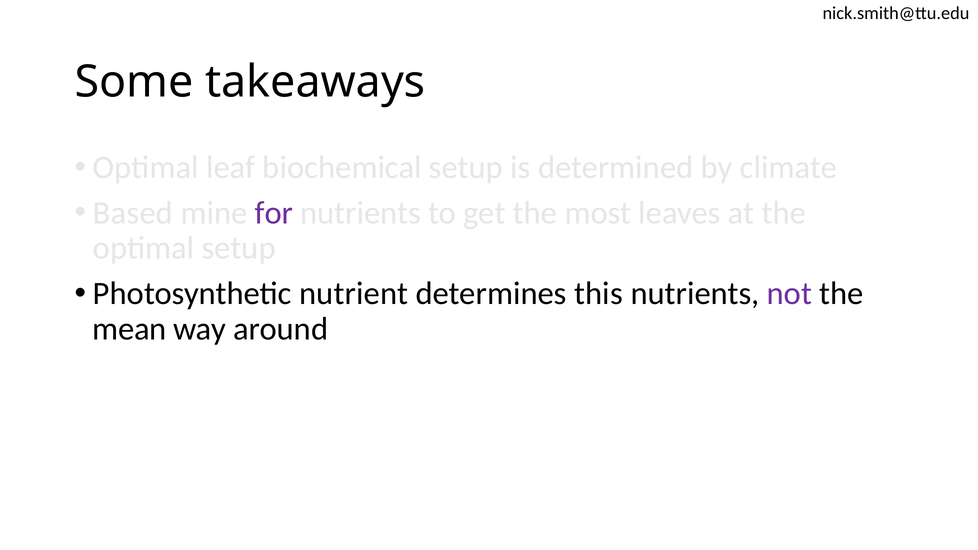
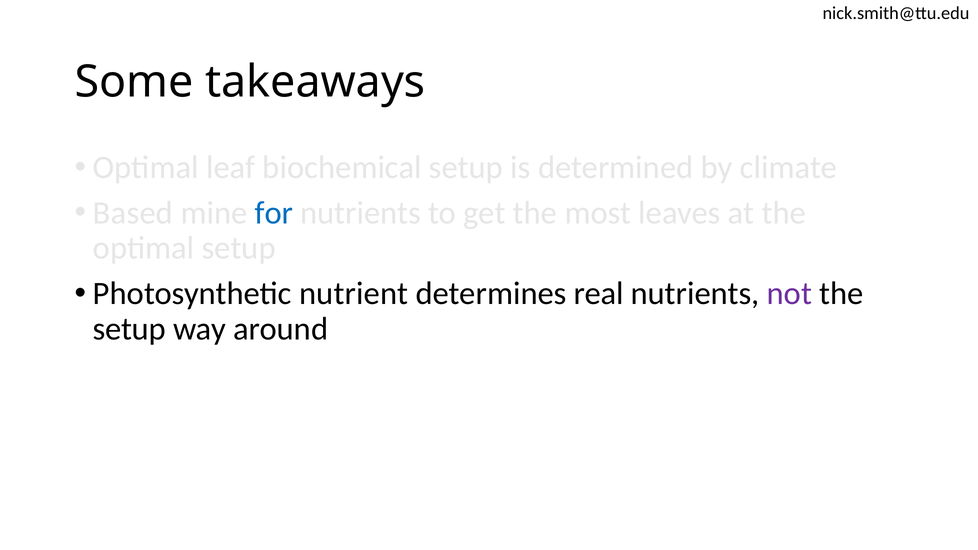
for colour: purple -> blue (274, 213)
this: this -> real (599, 294)
mean: mean -> setup (129, 329)
